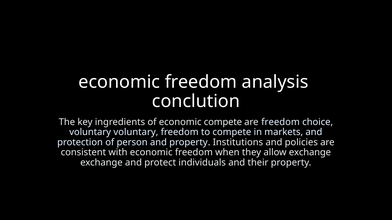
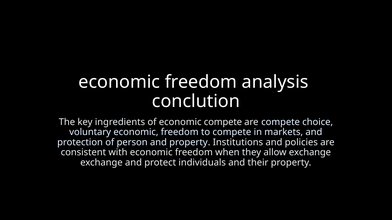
are freedom: freedom -> compete (281, 122)
voluntary voluntary: voluntary -> economic (136, 132)
